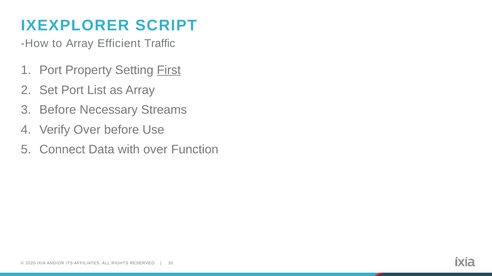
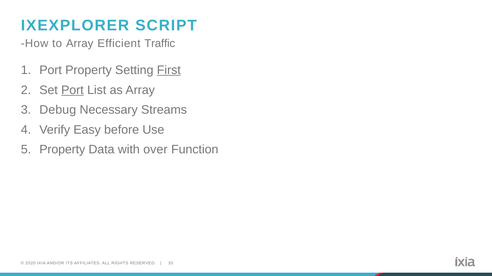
Port underline: none -> present (72, 90)
Before: Before -> Debug (58, 110)
Verify Over: Over -> Easy (87, 130)
Connect: Connect -> Property (62, 150)
